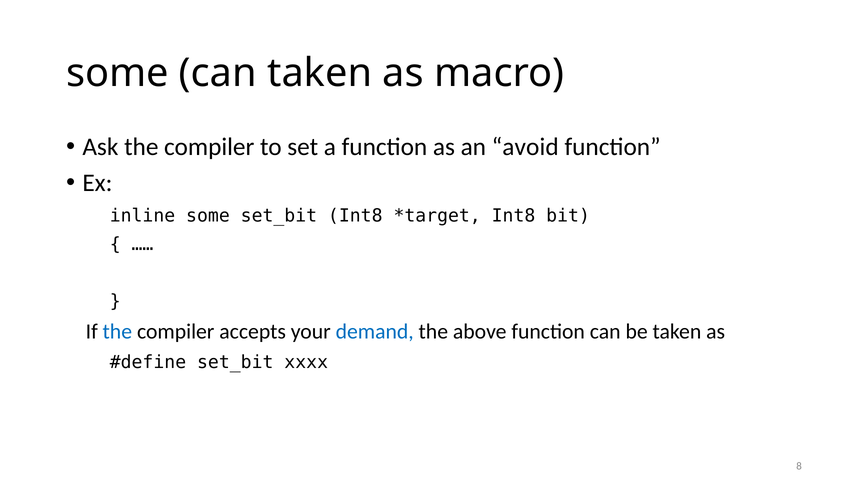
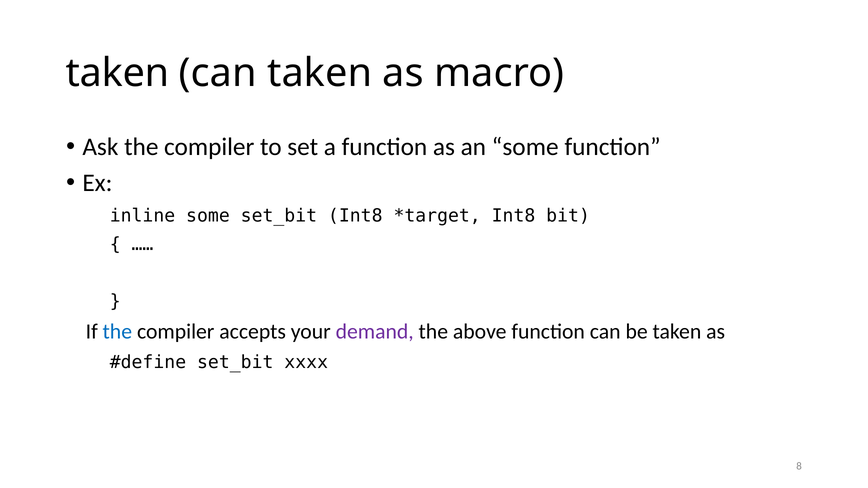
some: some -> taken (117, 73)
an avoid: avoid -> some (525, 147)
demand colour: blue -> purple (375, 332)
